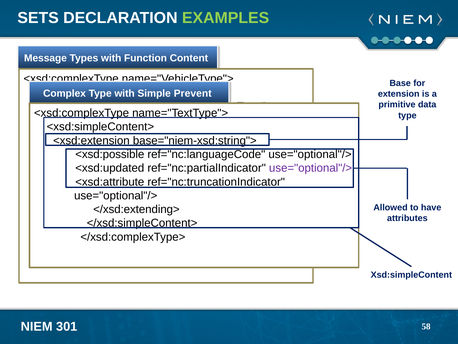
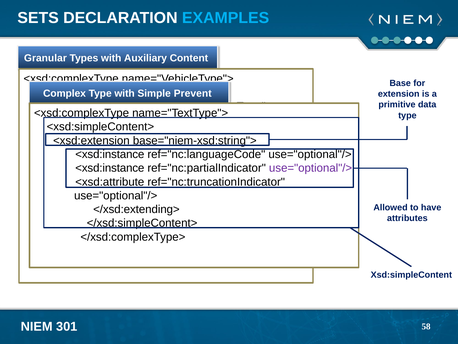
EXAMPLES colour: light green -> light blue (226, 18)
Message: Message -> Granular (45, 58)
Function: Function -> Auxiliary (146, 58)
<xsd:possible: <xsd:possible -> <xsd:instance (110, 154)
<xsd:updated: <xsd:updated -> <xsd:instance (110, 168)
